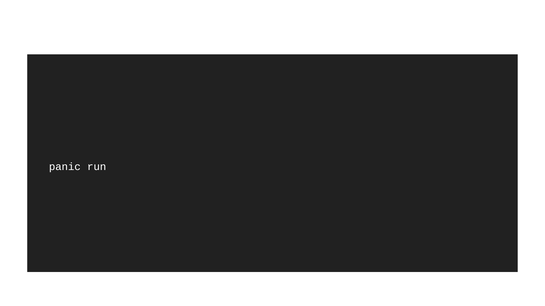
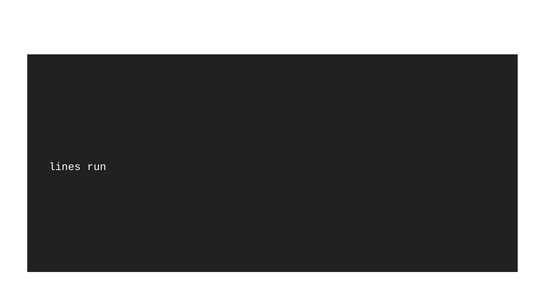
panic: panic -> lines (65, 167)
